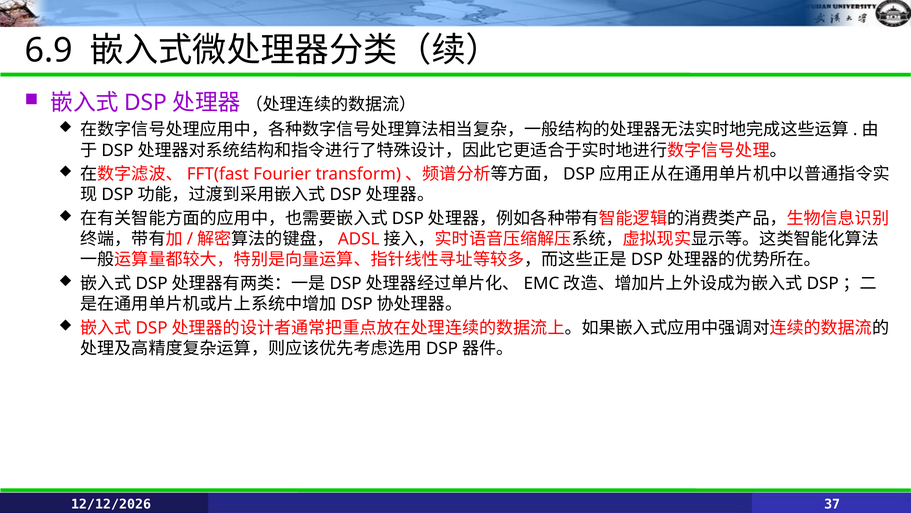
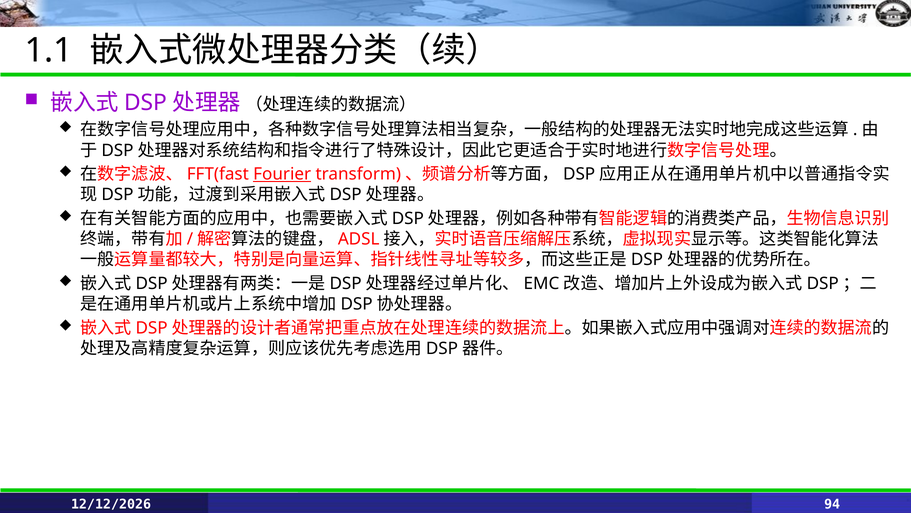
6.9: 6.9 -> 1.1 (49, 51)
Fourier underline: none -> present (282, 174)
37: 37 -> 94 (832, 504)
